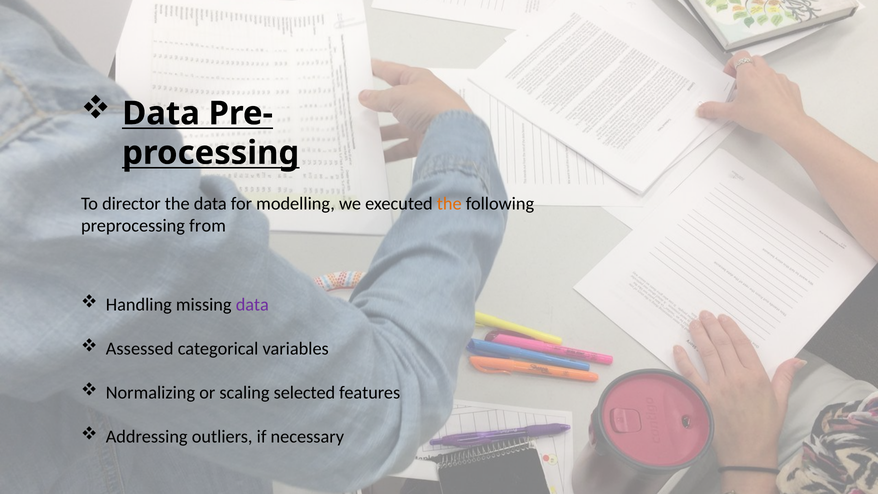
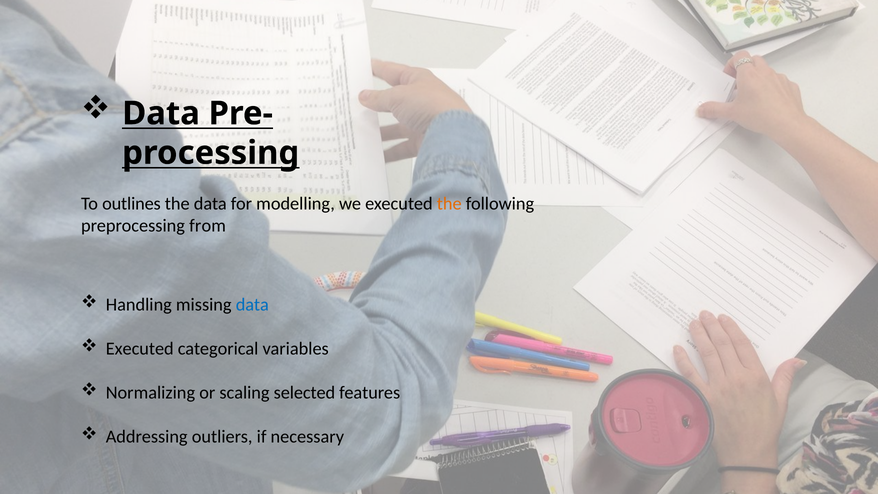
director: director -> outlines (131, 204)
data colour: purple -> blue (252, 305)
Assessed: Assessed -> Executed (140, 349)
